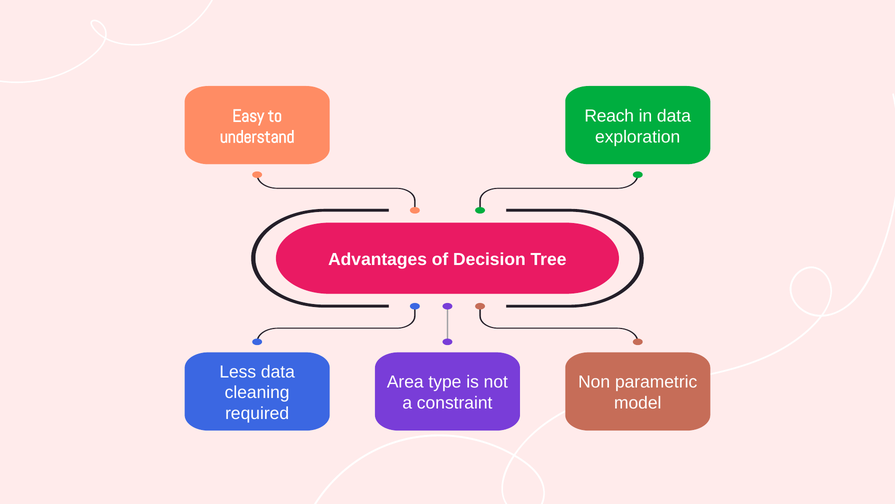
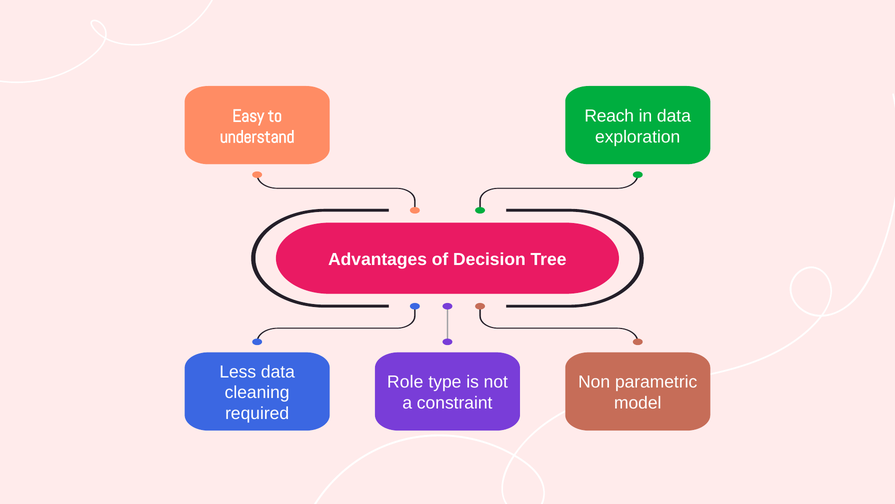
Area: Area -> Role (405, 382)
